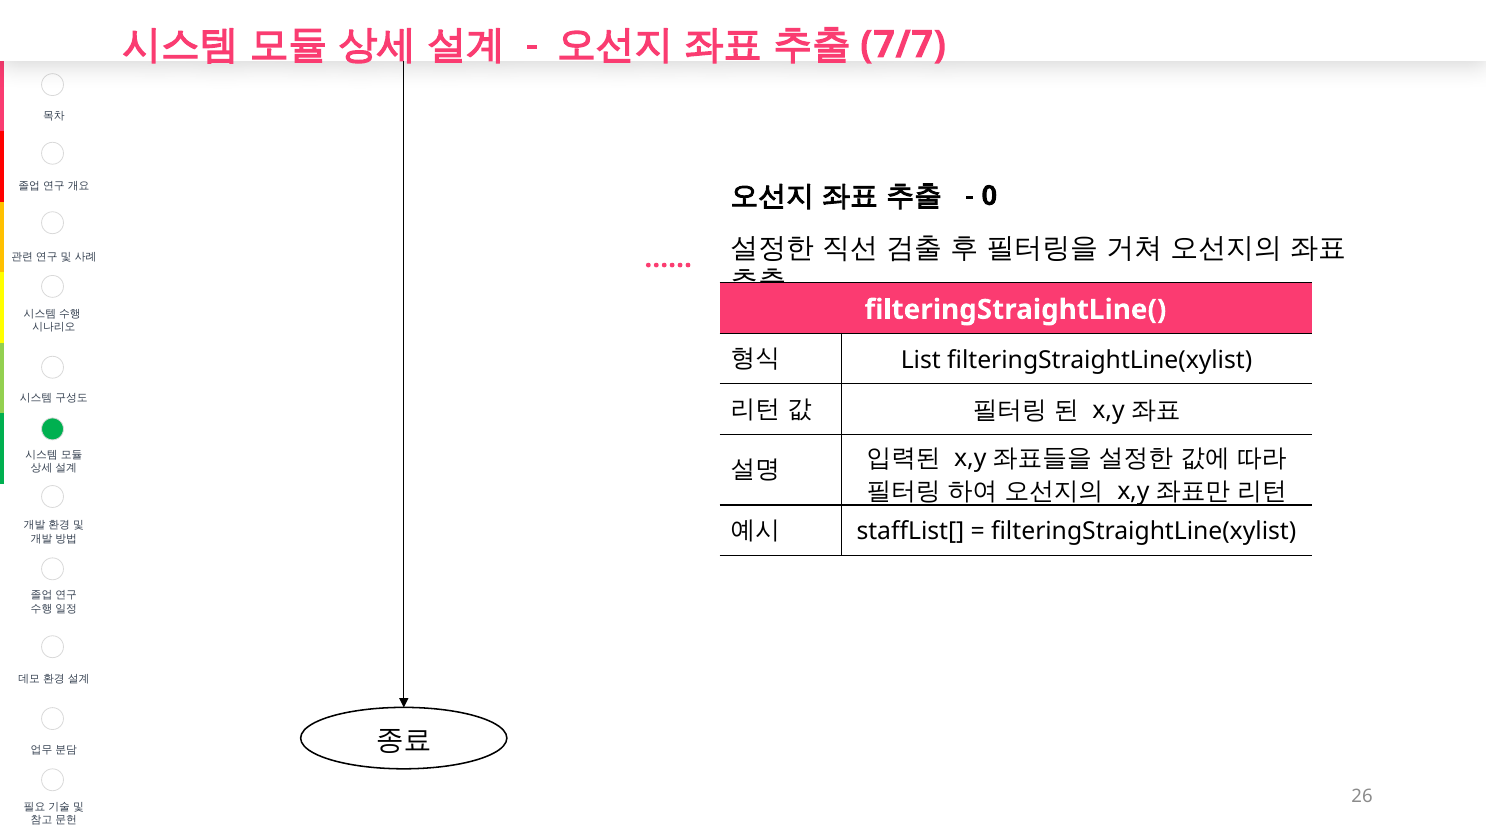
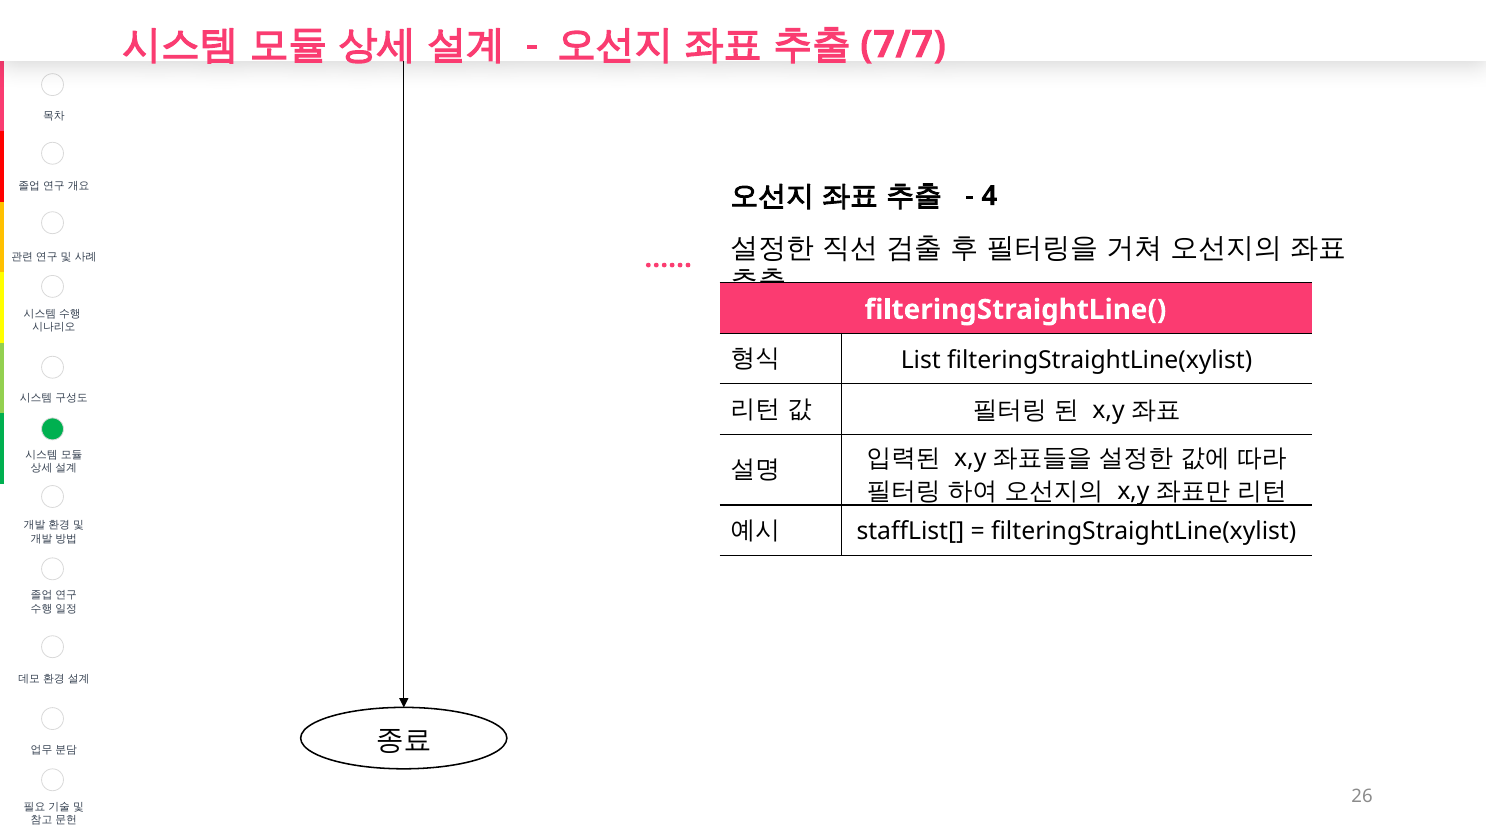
0: 0 -> 4 (989, 196)
